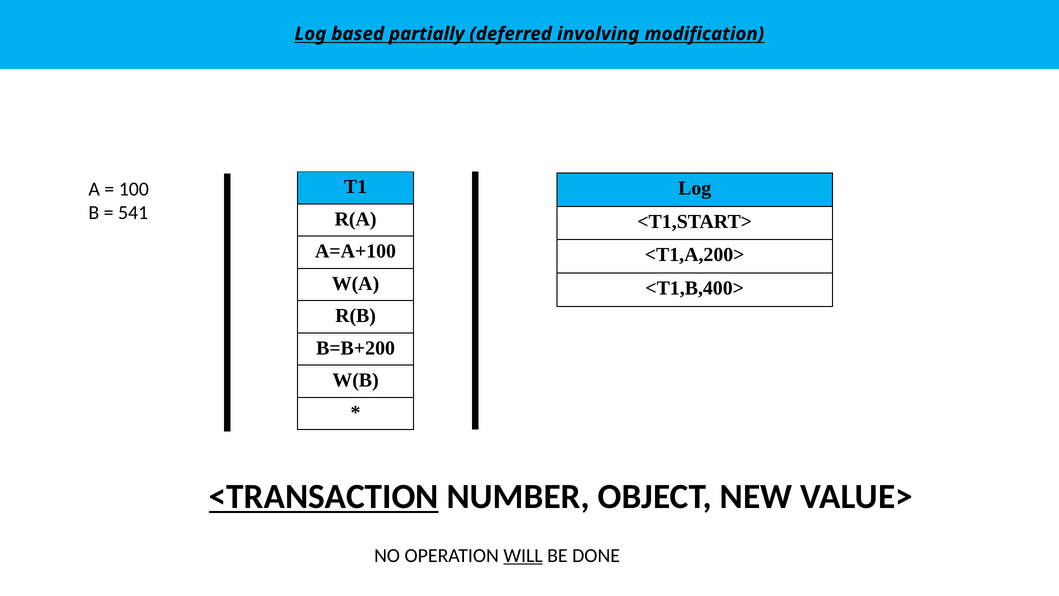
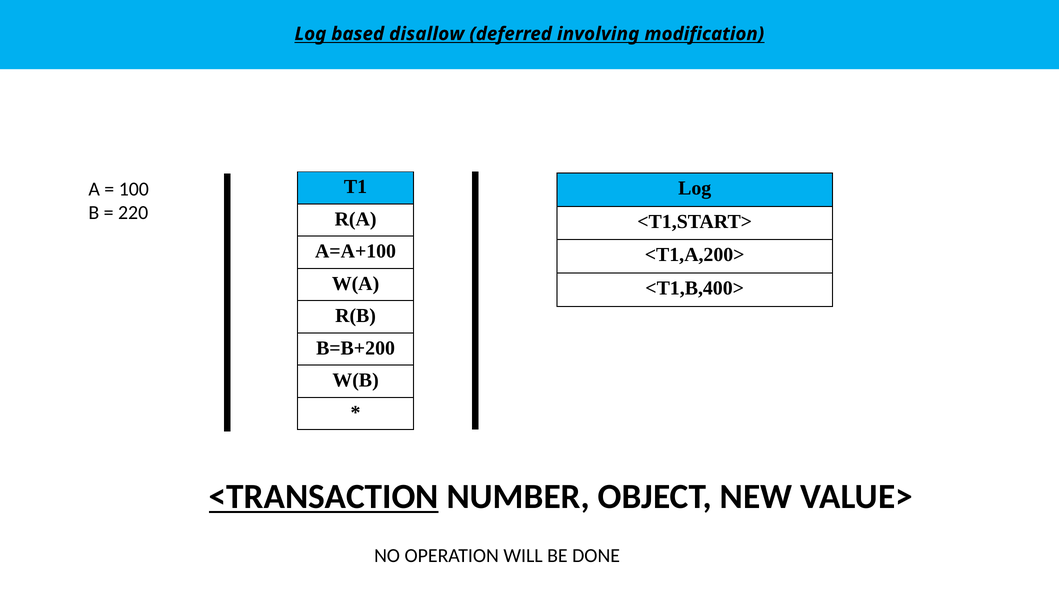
partially: partially -> disallow (427, 34)
541: 541 -> 220 (133, 213)
WILL underline: present -> none (523, 555)
